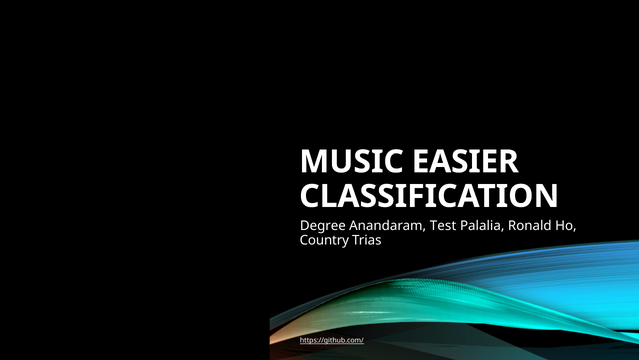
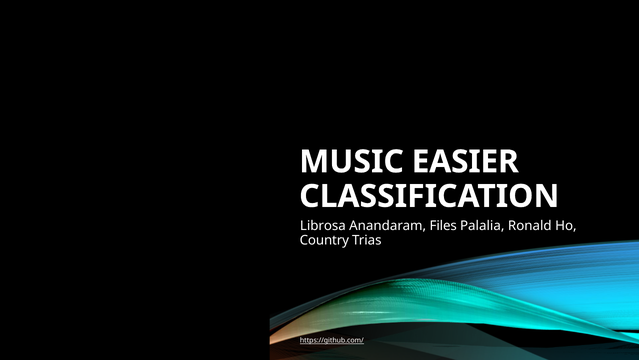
Degree: Degree -> Librosa (323, 225)
Test: Test -> Files (443, 225)
